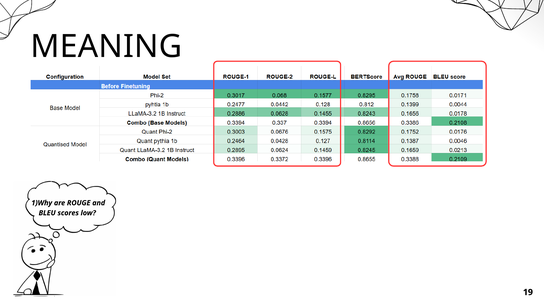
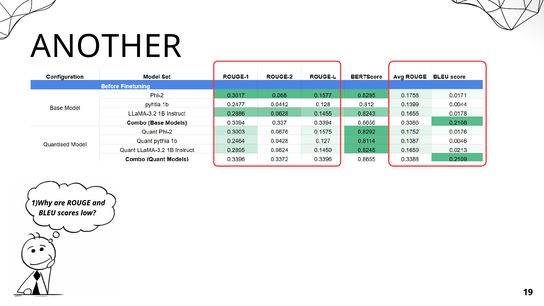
MEANING: MEANING -> ANOTHER (106, 46)
